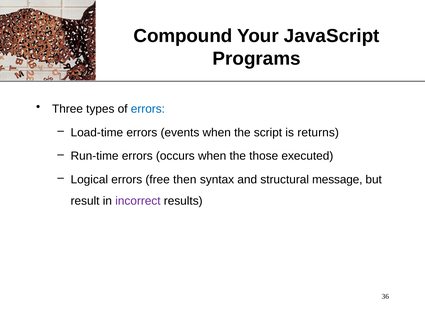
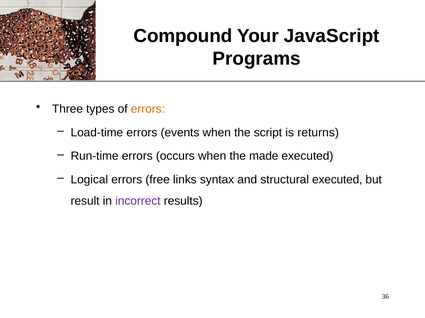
errors colour: blue -> orange (148, 109)
those: those -> made (264, 156)
then: then -> links (185, 180)
structural message: message -> executed (337, 180)
